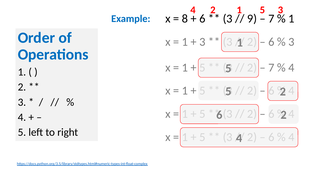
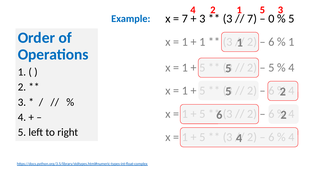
8: 8 -> 7 (185, 19)
6: 6 -> 3 (202, 19)
9: 9 -> 7 (252, 19)
7: 7 -> 0 (271, 19)
1: 1 -> 5 (291, 19)
3: 3 -> 1 (202, 42)
3: 3 -> 1 (291, 42)
7: 7 -> 5 (271, 67)
